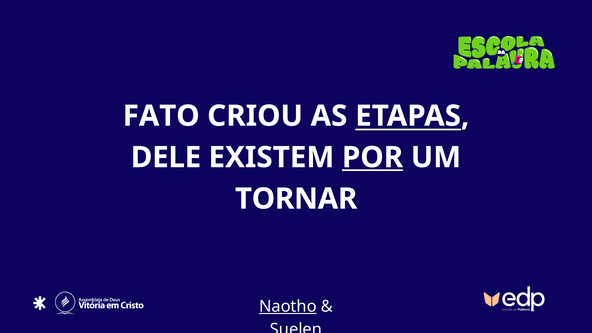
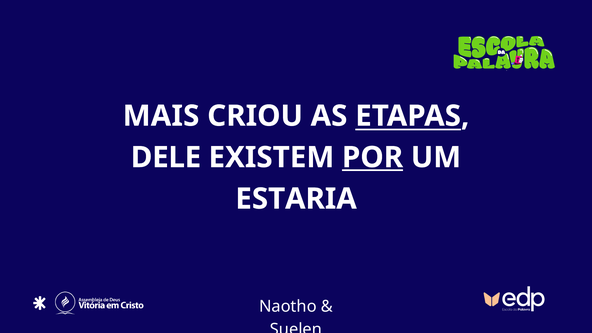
FATO: FATO -> MAIS (161, 116)
TORNAR: TORNAR -> ESTARIA (296, 199)
Naotho underline: present -> none (288, 306)
